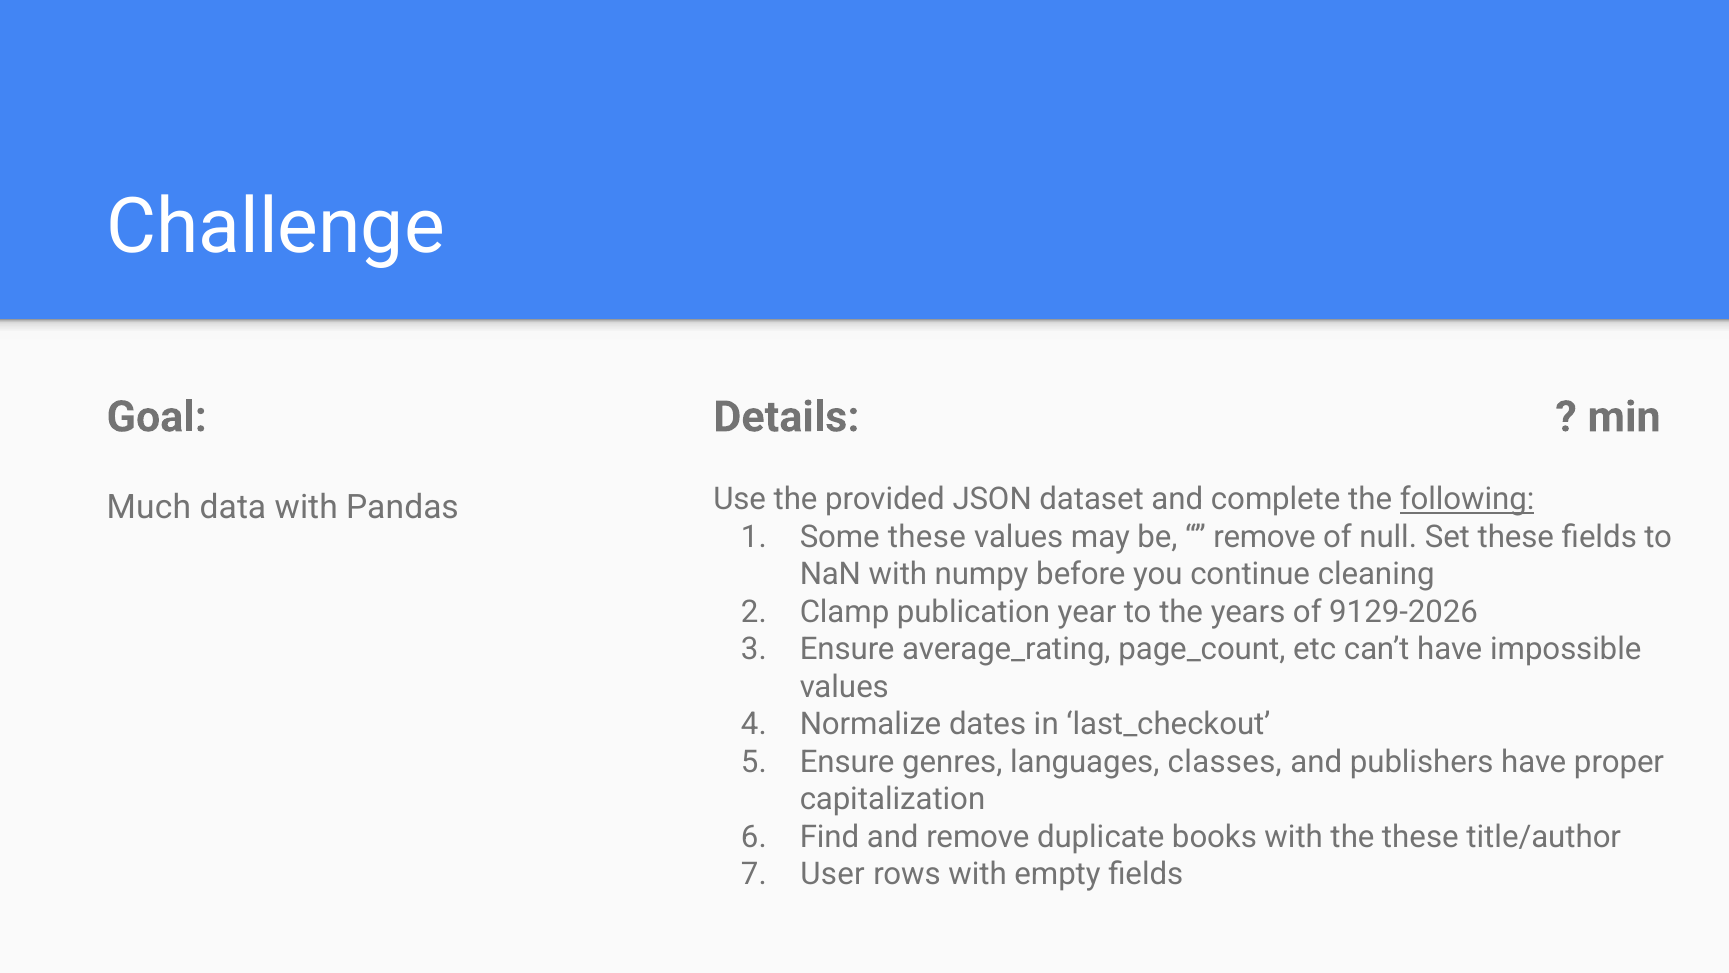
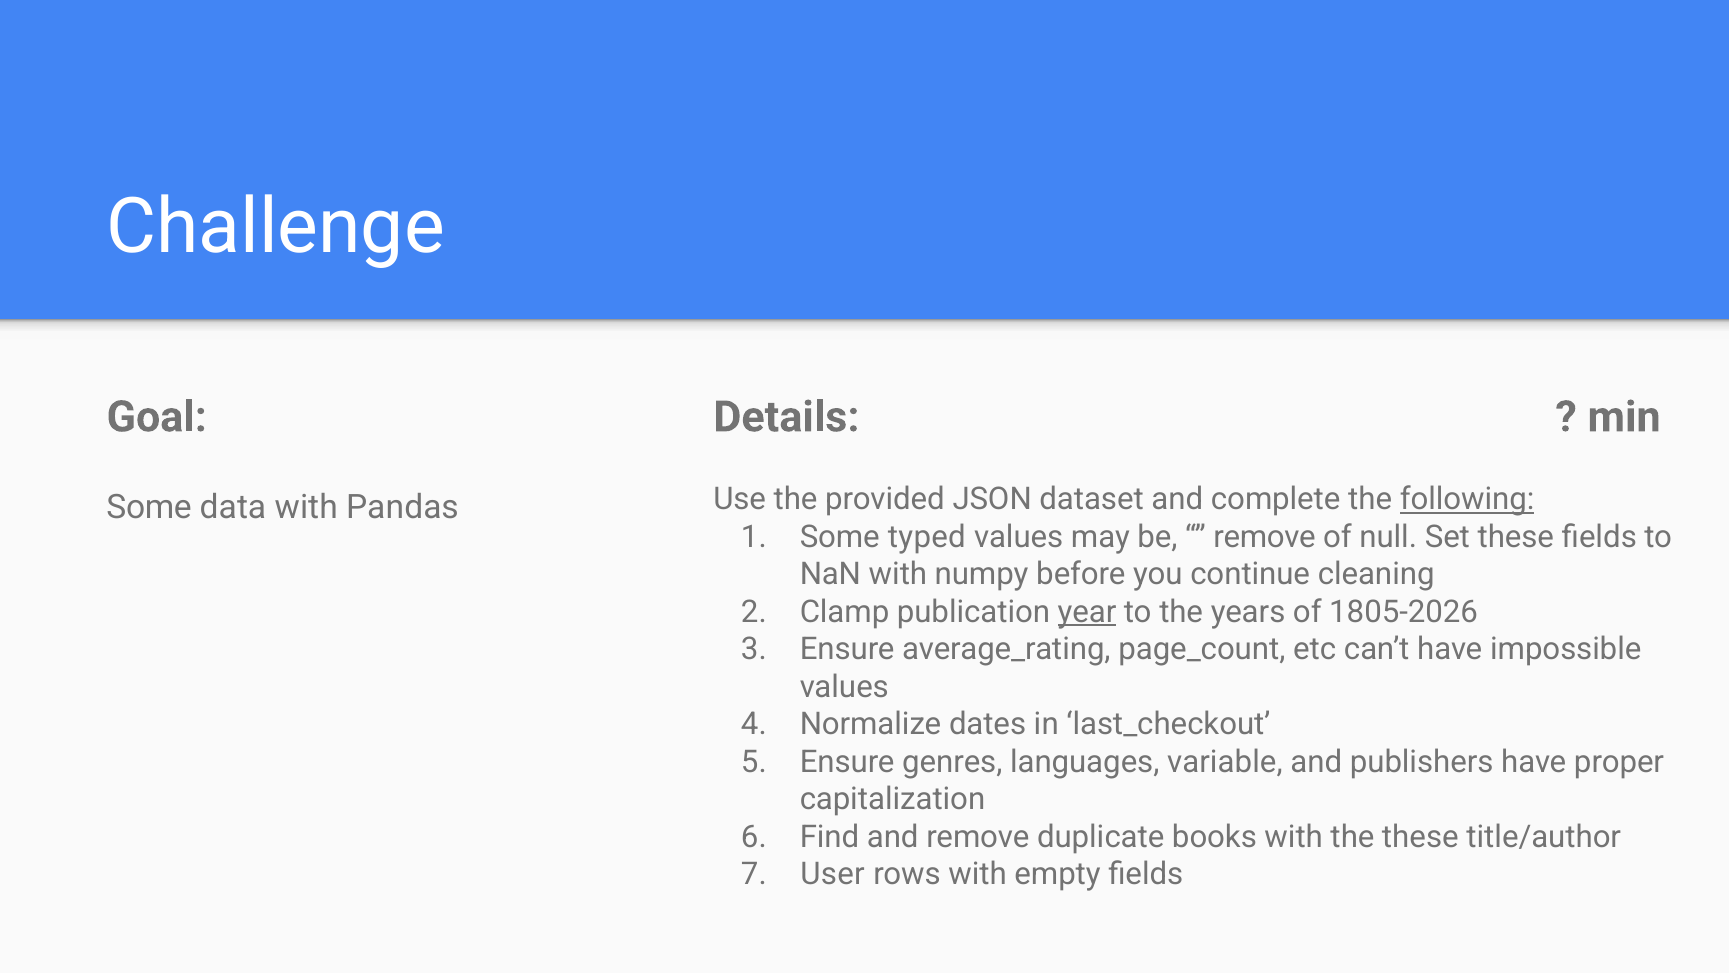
Much: Much -> Some (149, 507)
Some these: these -> typed (927, 537)
year underline: none -> present (1087, 612)
9129-2026: 9129-2026 -> 1805-2026 (1404, 612)
classes: classes -> variable (1225, 762)
